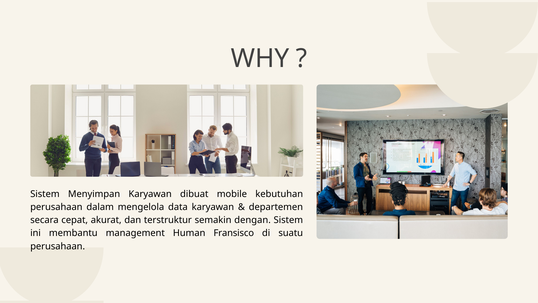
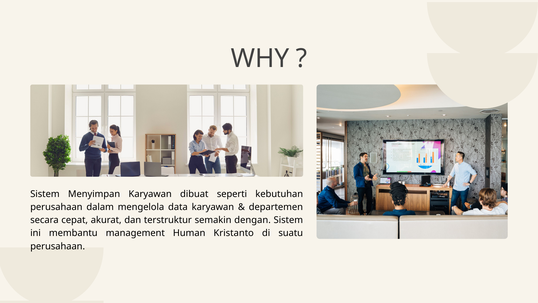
mobile: mobile -> seperti (232, 194)
Fransisco: Fransisco -> Kristanto (234, 233)
